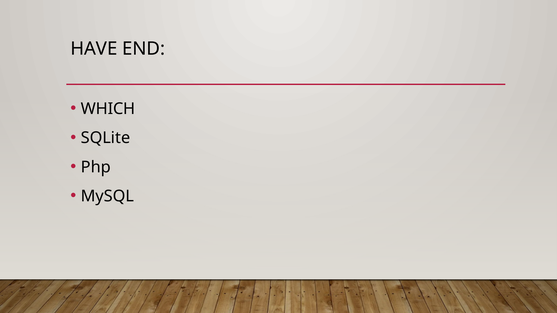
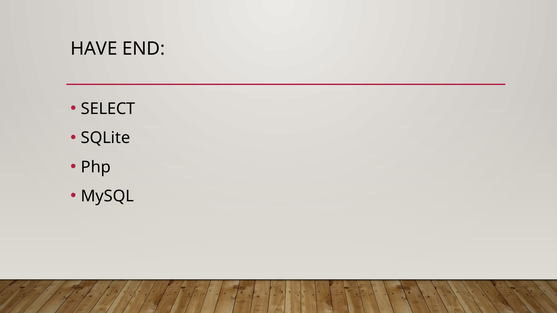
WHICH: WHICH -> SELECT (108, 109)
